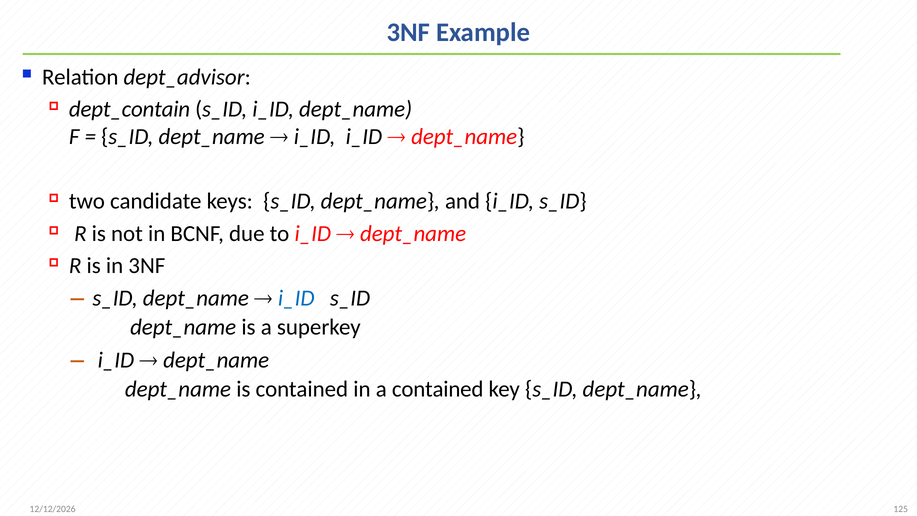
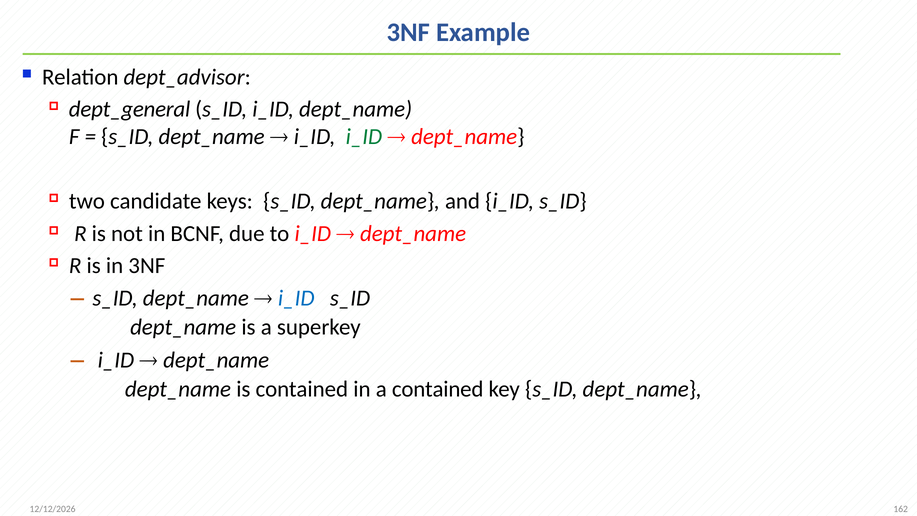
dept_contain: dept_contain -> dept_general (130, 109)
i_ID colour: black -> green (364, 137)
125: 125 -> 162 (901, 509)
